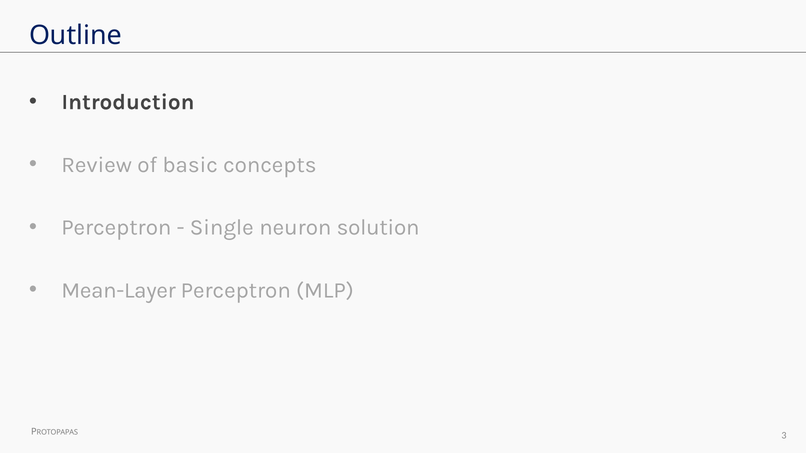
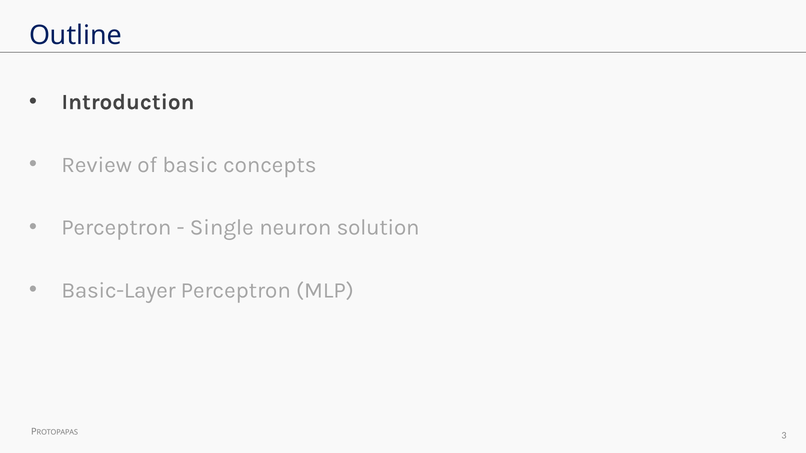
Mean-Layer: Mean-Layer -> Basic-Layer (118, 290)
